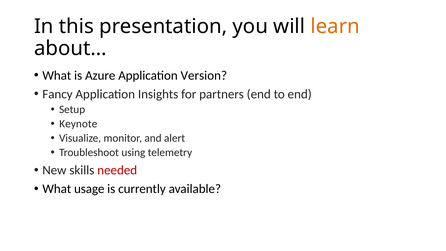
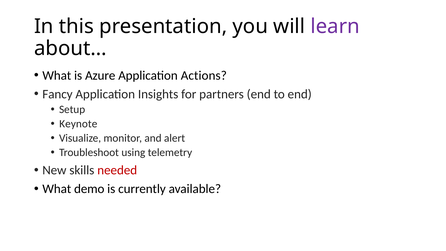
learn colour: orange -> purple (335, 26)
Version: Version -> Actions (204, 75)
usage: usage -> demo (89, 189)
